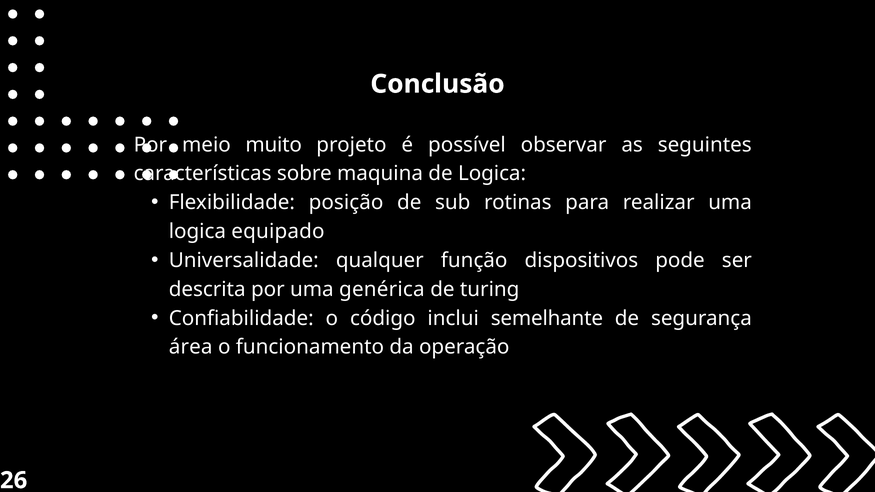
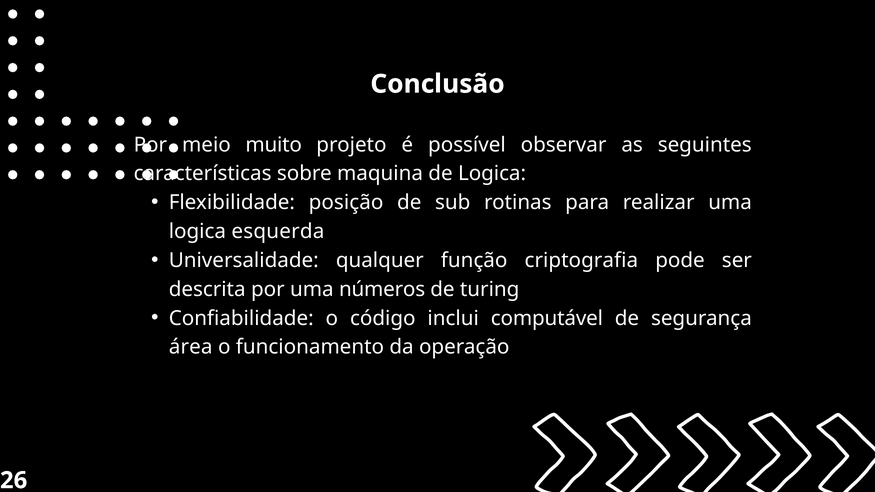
equipado: equipado -> esquerda (278, 232)
dispositivos: dispositivos -> criptografia (581, 260)
genérica: genérica -> números (382, 289)
semelhante: semelhante -> computável (547, 318)
